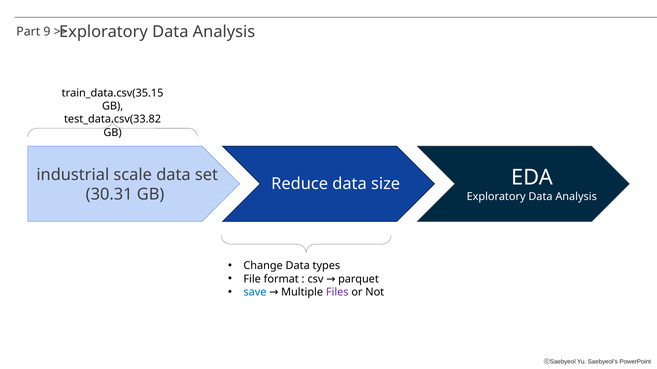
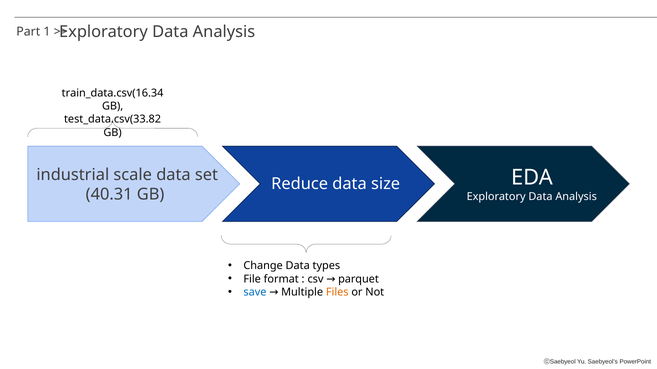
9: 9 -> 1 (47, 32)
train_data.csv(35.15: train_data.csv(35.15 -> train_data.csv(16.34 (113, 93)
30.31: 30.31 -> 40.31 (109, 195)
Files colour: purple -> orange (337, 293)
